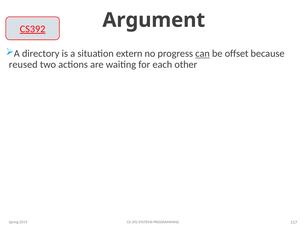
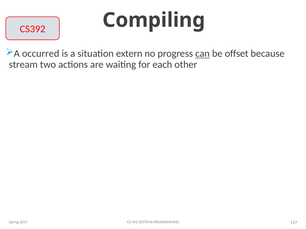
Argument: Argument -> Compiling (154, 20)
CS392 underline: present -> none (33, 29)
directory: directory -> occurred (41, 54)
reused: reused -> stream (23, 65)
